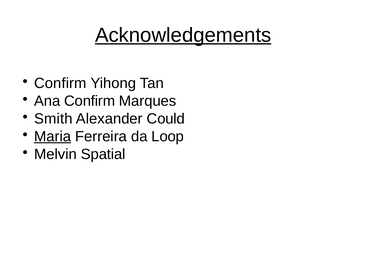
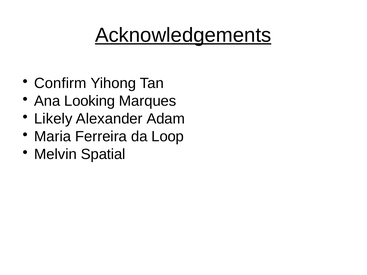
Ana Confirm: Confirm -> Looking (90, 101)
Smith: Smith -> Likely (53, 119)
Could: Could -> Adam (166, 119)
Maria underline: present -> none (53, 137)
